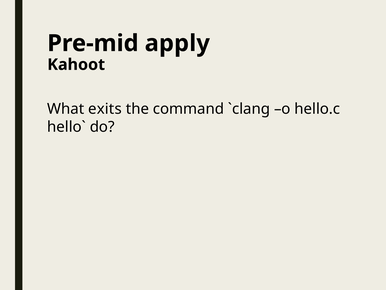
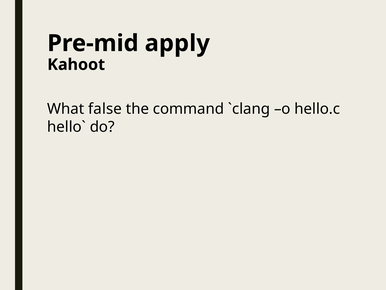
exits: exits -> false (105, 109)
